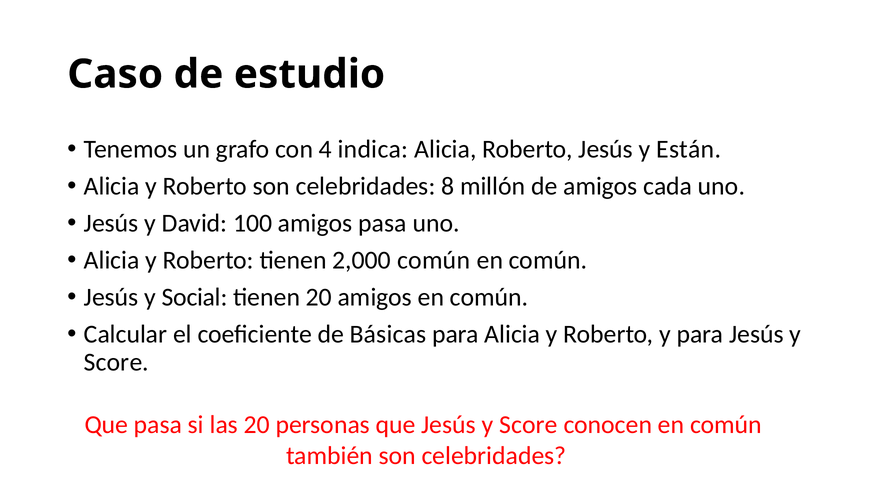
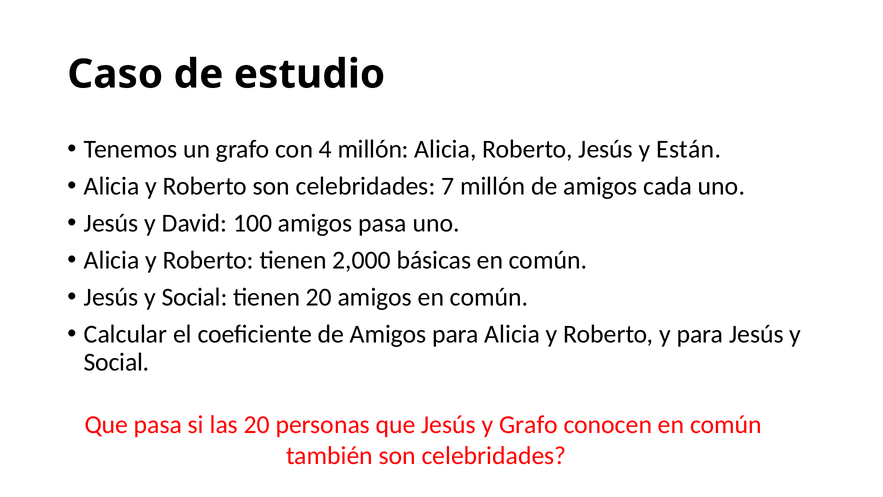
4 indica: indica -> millón (373, 149)
8: 8 -> 7 (448, 186)
2,000 común: común -> básicas (434, 260)
coeficiente de Básicas: Básicas -> Amigos (388, 334)
Score: Score -> Social (117, 362)
que Jesús y Score: Score -> Grafo (529, 424)
